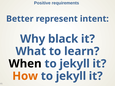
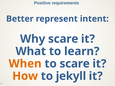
Why black: black -> scare (63, 39)
When colour: black -> orange (25, 64)
jekyll: jekyll -> scare (75, 64)
